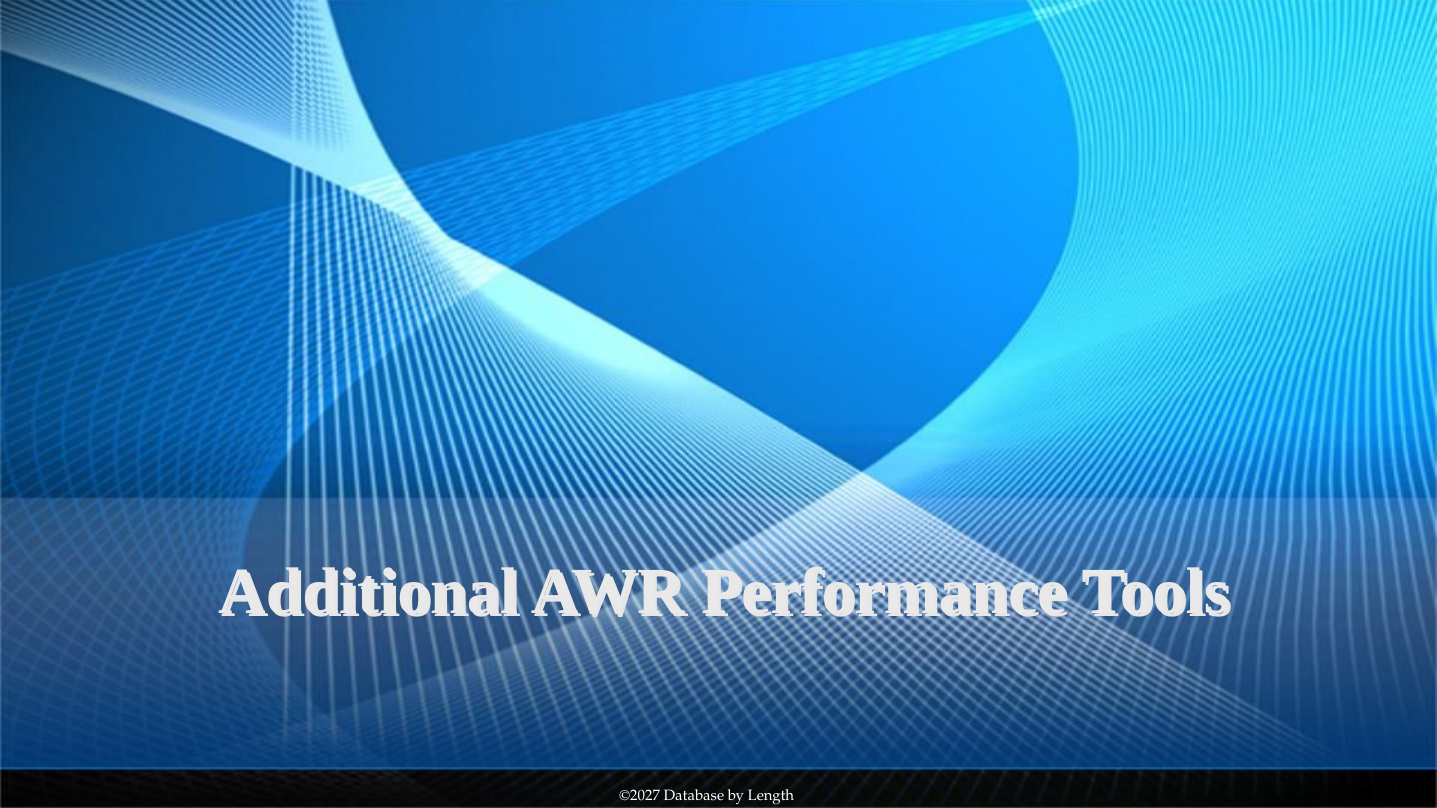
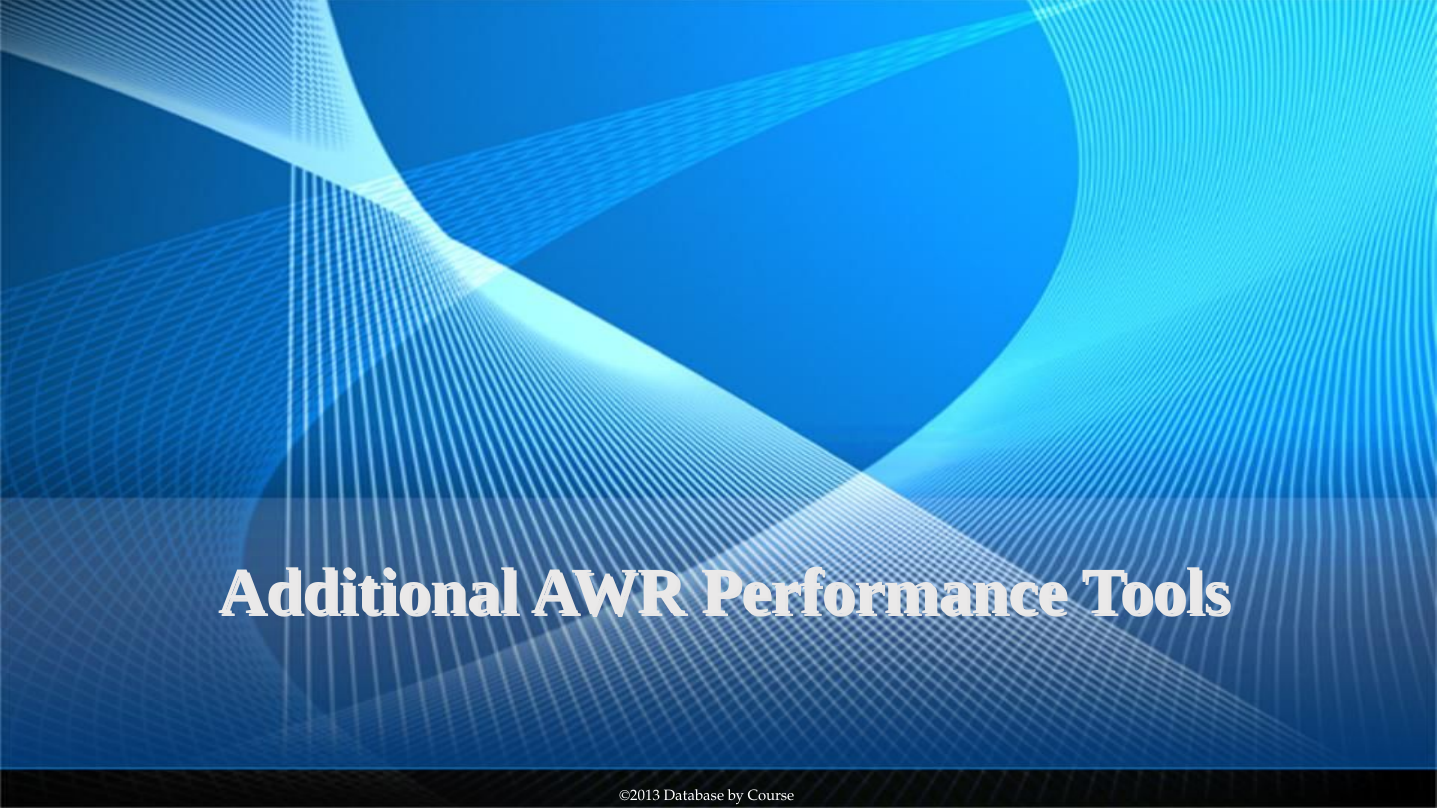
©2027: ©2027 -> ©2013 (640, 796)
Length: Length -> Course (771, 796)
